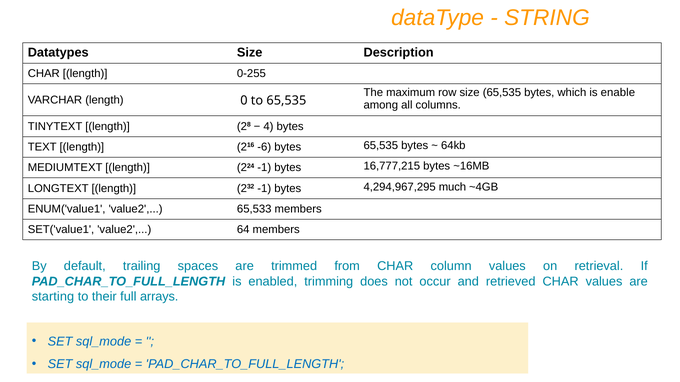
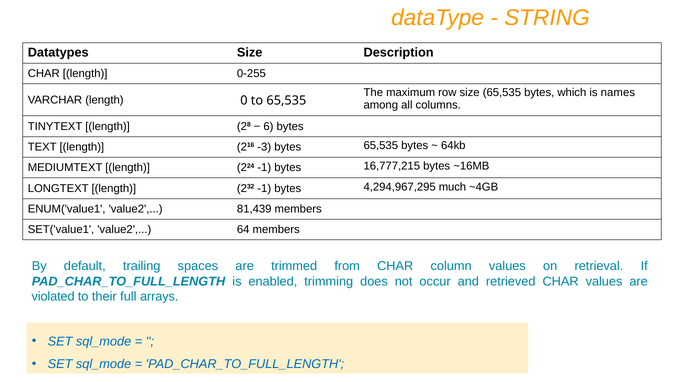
enable: enable -> names (618, 93)
4: 4 -> 6 (268, 127)
-6: -6 -> -3 (264, 147)
65,533: 65,533 -> 81,439 (254, 209)
starting: starting -> violated (53, 297)
